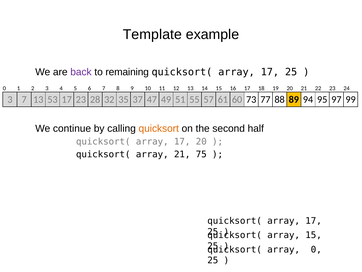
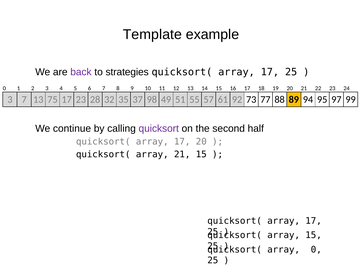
remaining: remaining -> strategies (127, 72)
53: 53 -> 75 (53, 99)
47: 47 -> 98 (152, 99)
60: 60 -> 92 (237, 99)
quicksort colour: orange -> purple (159, 128)
21 75: 75 -> 15 (201, 154)
